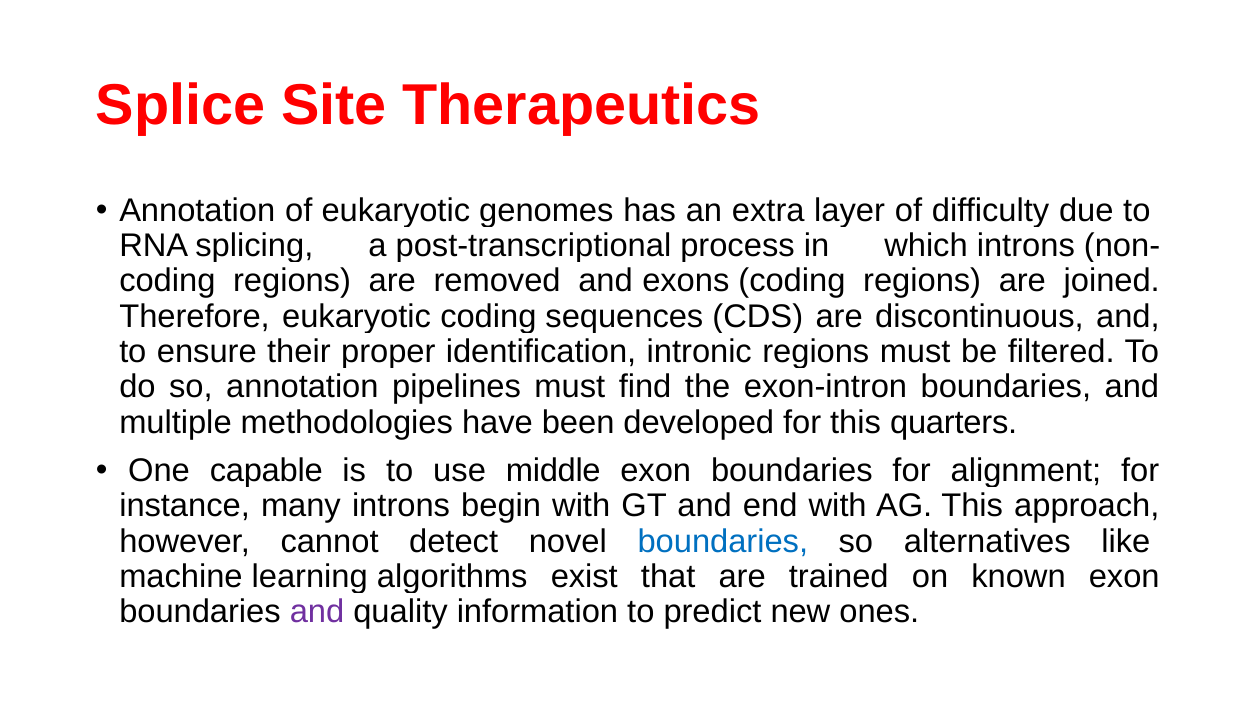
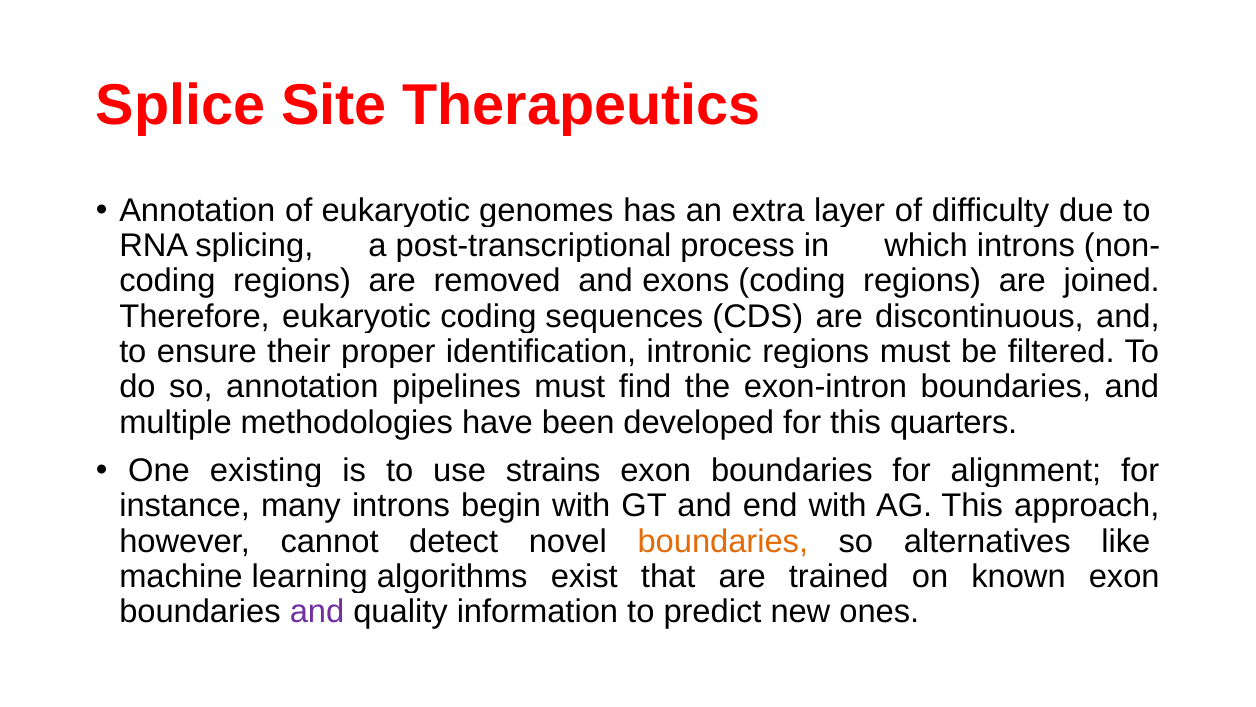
capable: capable -> existing (266, 470)
middle: middle -> strains (553, 470)
boundaries colour: blue -> orange (723, 541)
